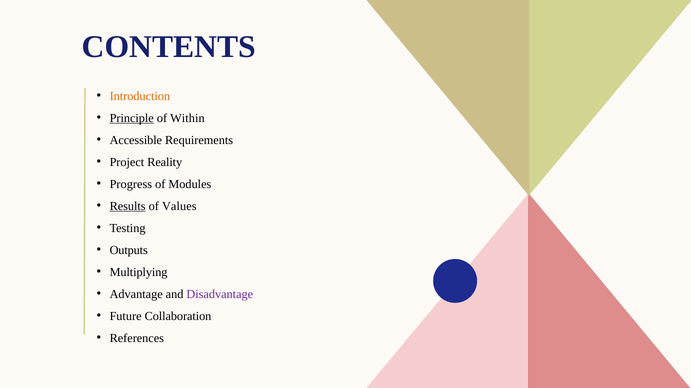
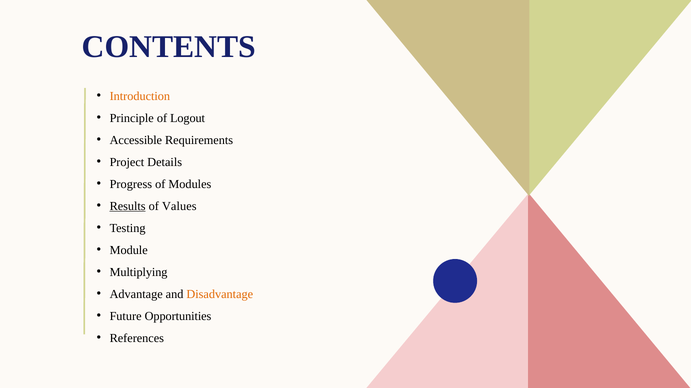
Principle underline: present -> none (132, 118)
Within: Within -> Logout (188, 118)
Reality: Reality -> Details (165, 162)
Outputs: Outputs -> Module (129, 250)
Disadvantage colour: purple -> orange (220, 295)
Collaboration: Collaboration -> Opportunities (178, 317)
